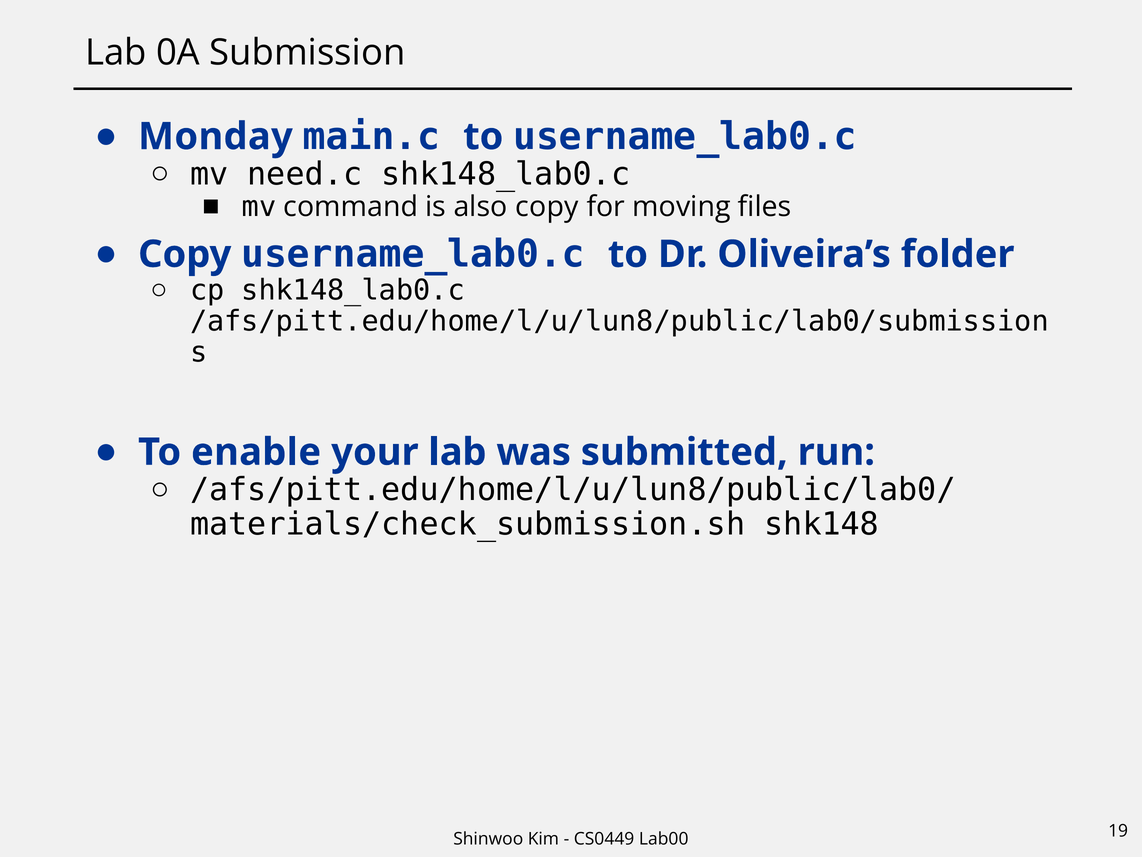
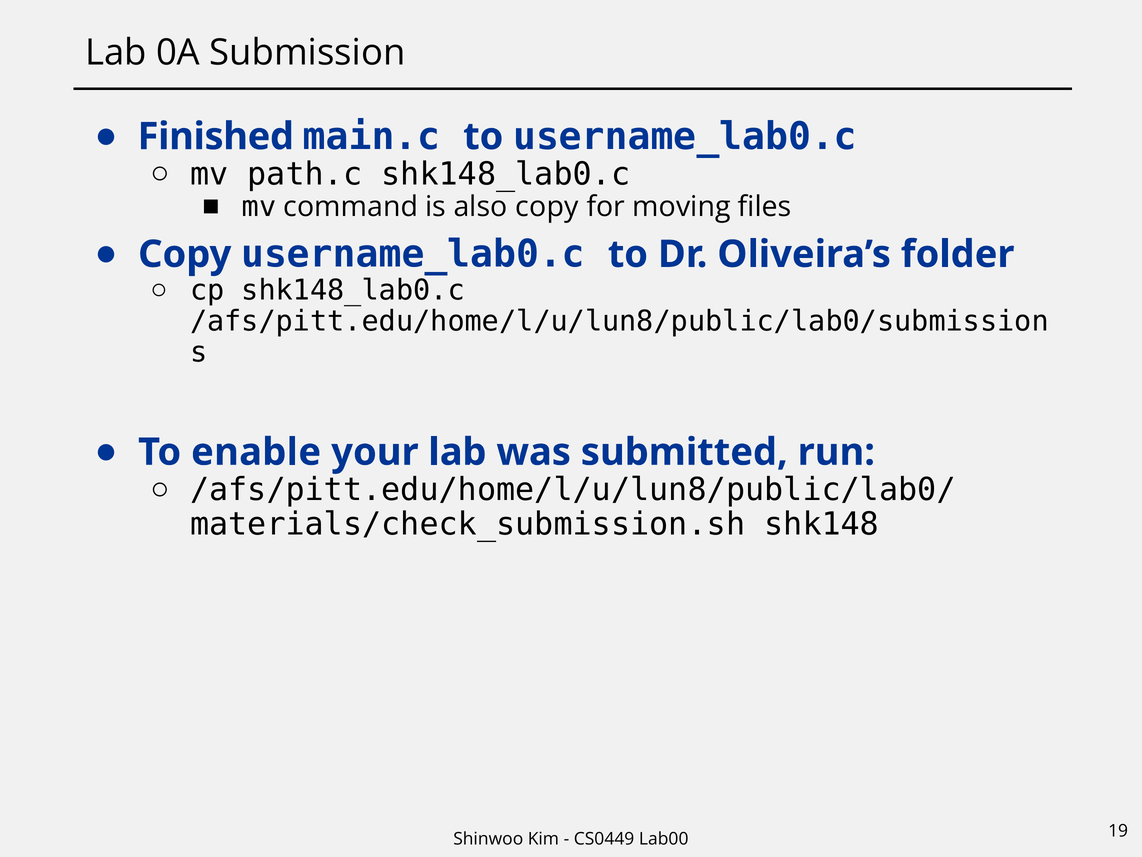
Monday: Monday -> Finished (216, 136)
need.c: need.c -> path.c (305, 174)
